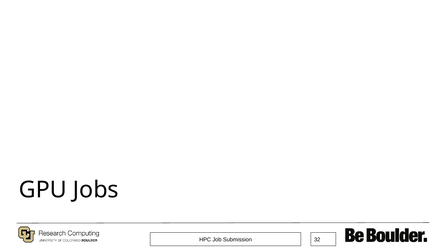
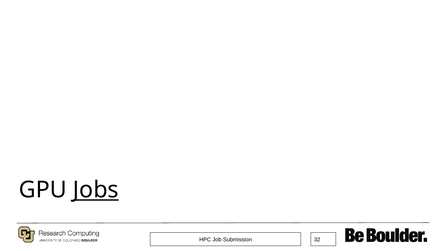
Jobs underline: none -> present (96, 190)
